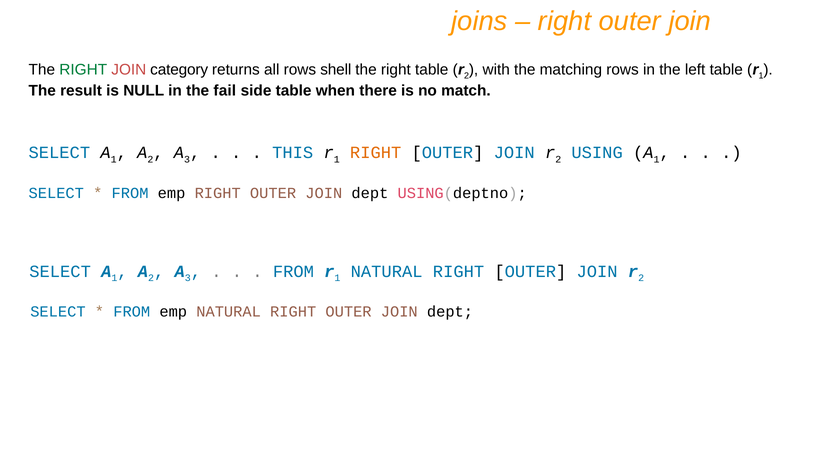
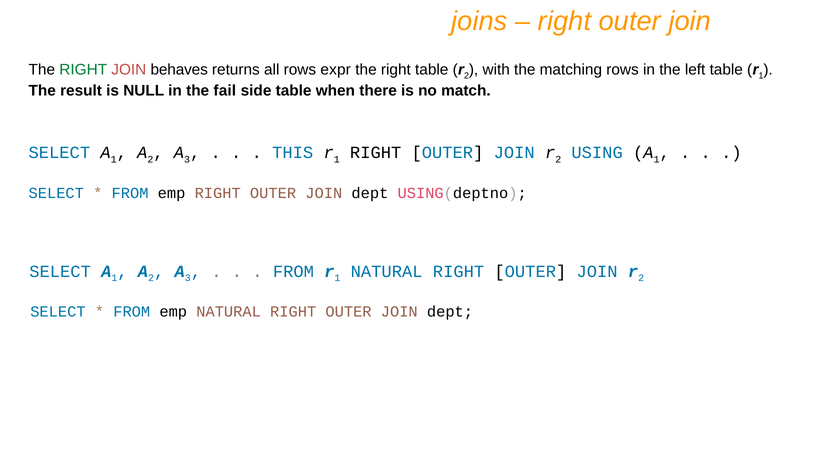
category: category -> behaves (179, 70)
shell: shell -> expr (336, 70)
RIGHT colour: orange -> black (376, 153)
